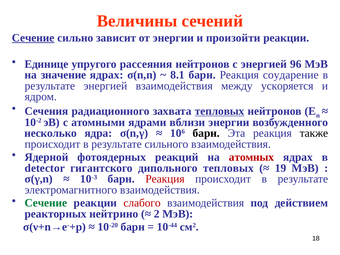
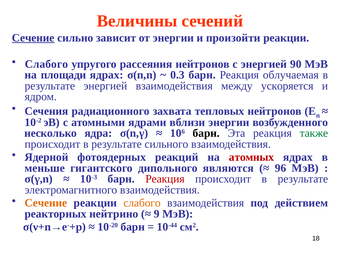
Единице: Единице -> Слабого (46, 64)
96: 96 -> 90 (296, 64)
значение: значение -> площади (63, 75)
8.1: 8.1 -> 0.3 (177, 75)
соударение: соударение -> облучаемая (291, 75)
тепловых underline: present -> none (220, 111)
также colour: black -> green (314, 133)
detector: detector -> меньше (45, 168)
дипольного тепловых: тепловых -> являются (228, 168)
19: 19 -> 96 (281, 168)
Сечение colour: green -> orange (46, 203)
слабого colour: red -> orange (142, 203)
2: 2 -> 9 (157, 214)
